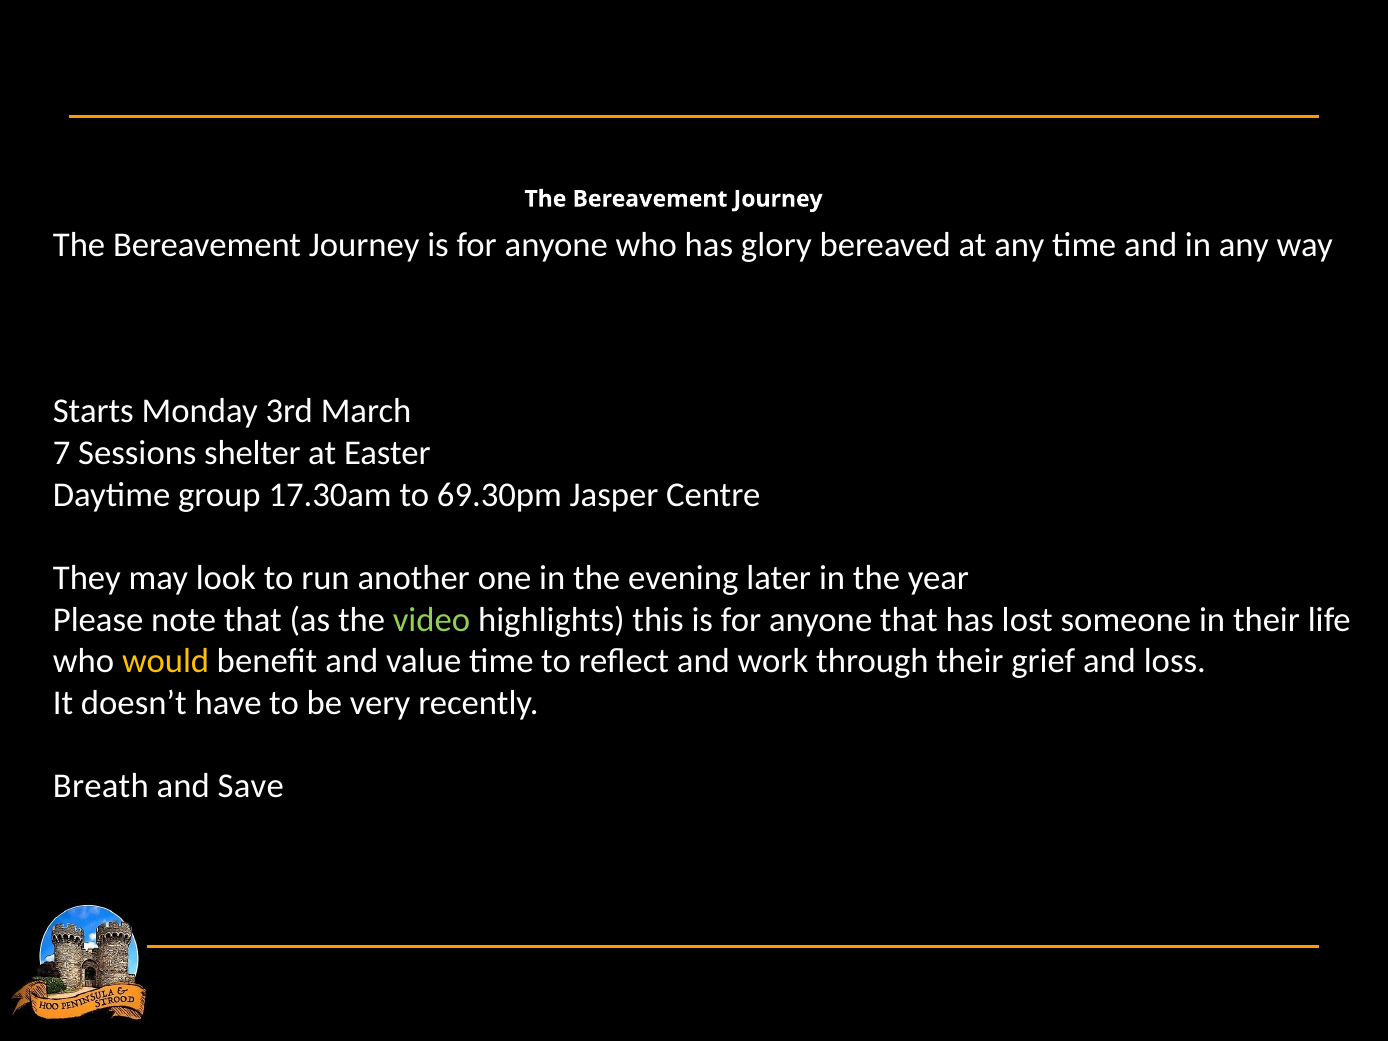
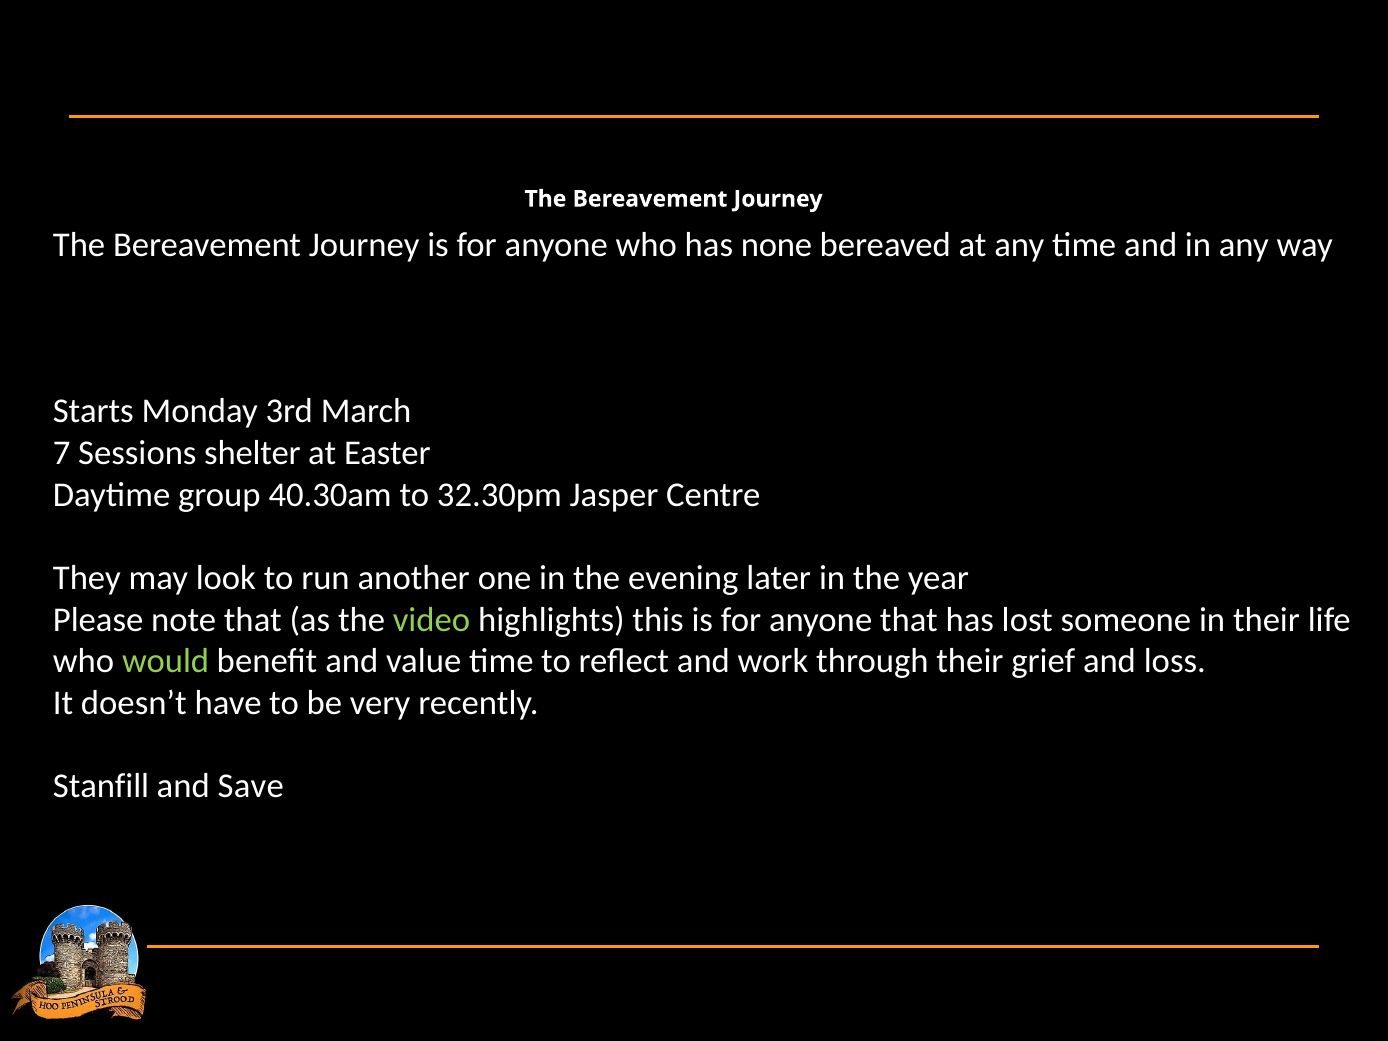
glory: glory -> none (776, 245)
17.30am: 17.30am -> 40.30am (330, 495)
69.30pm: 69.30pm -> 32.30pm (499, 495)
would colour: yellow -> light green (166, 661)
Breath: Breath -> Stanfill (101, 786)
